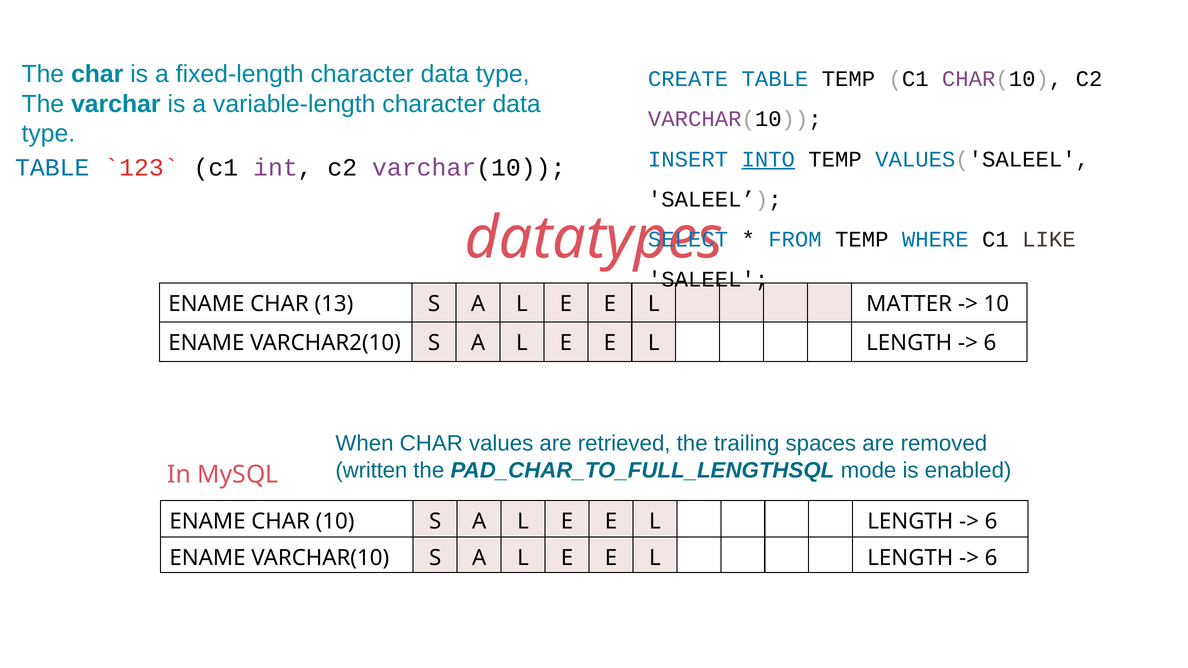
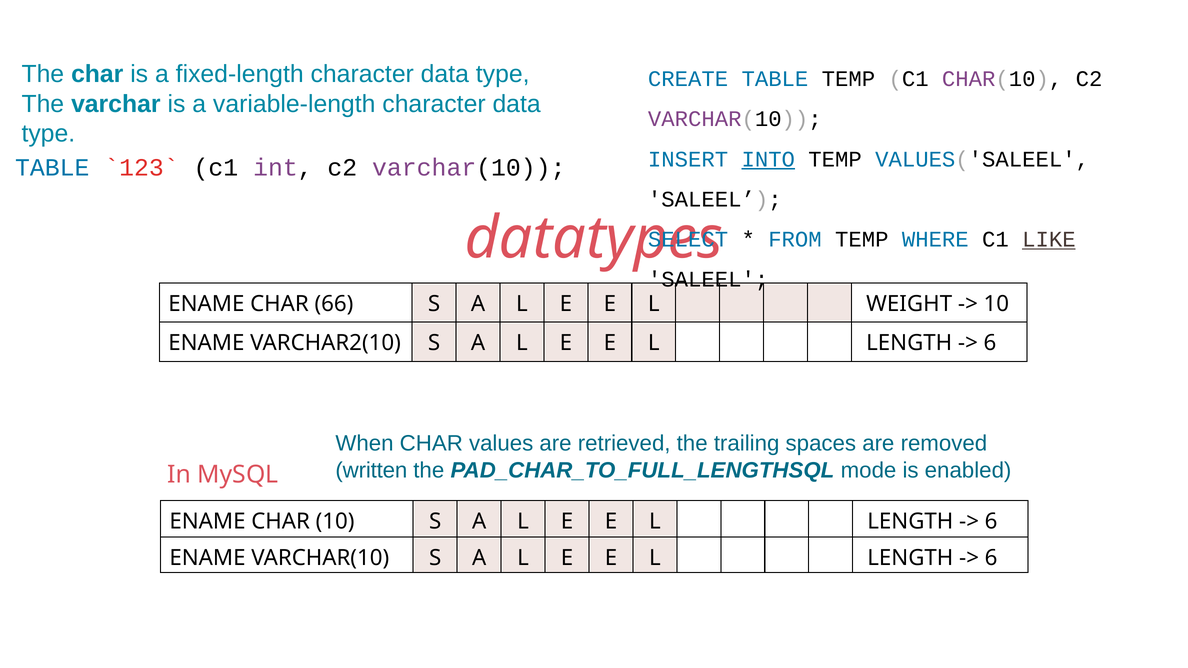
LIKE underline: none -> present (1049, 239)
13: 13 -> 66 (334, 304)
MATTER: MATTER -> WEIGHT (909, 304)
